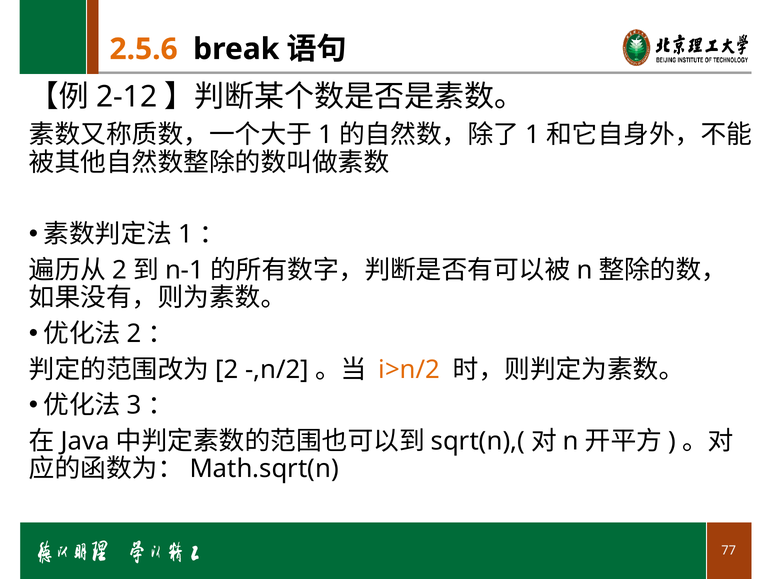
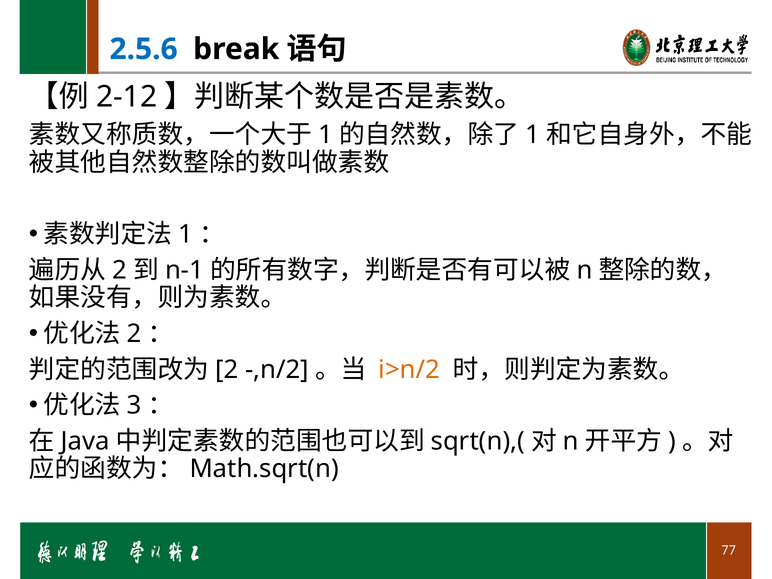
2.5.6 colour: orange -> blue (144, 49)
